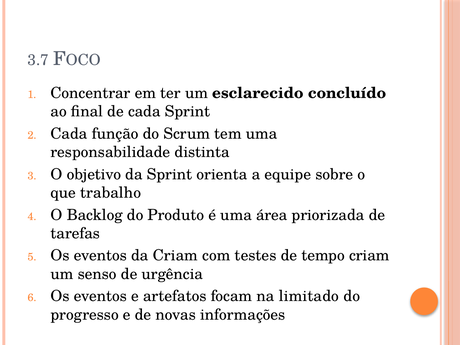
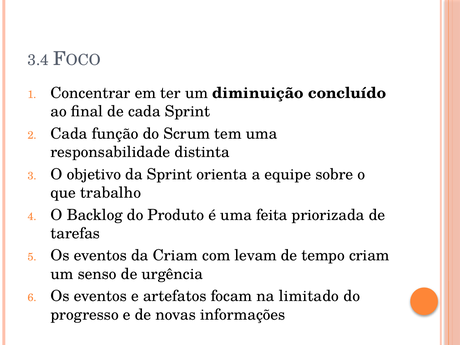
3.7: 3.7 -> 3.4 (38, 60)
esclarecido: esclarecido -> diminuição (258, 93)
área: área -> feita (272, 215)
testes: testes -> levam (256, 256)
